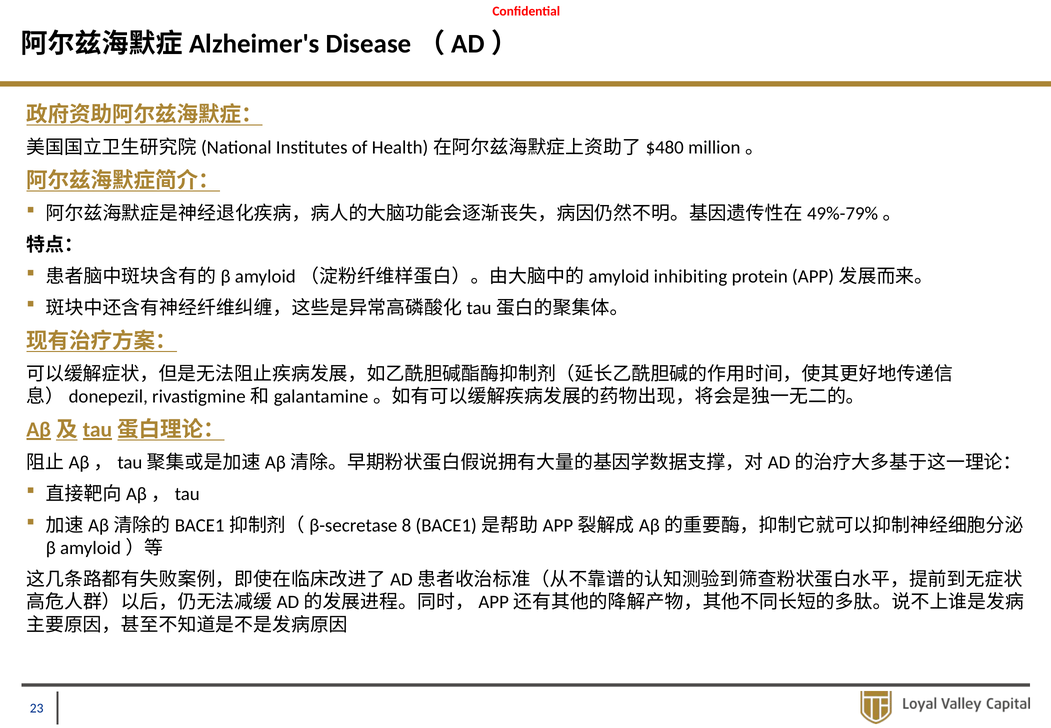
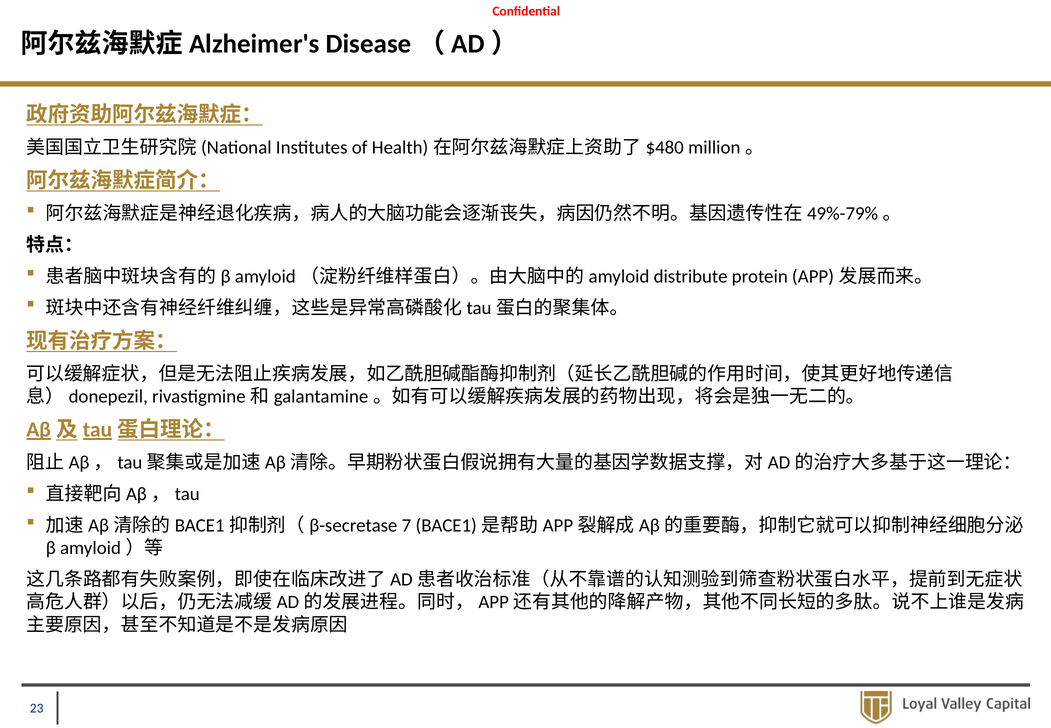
inhibiting: inhibiting -> distribute (691, 276)
8: 8 -> 7 (406, 525)
